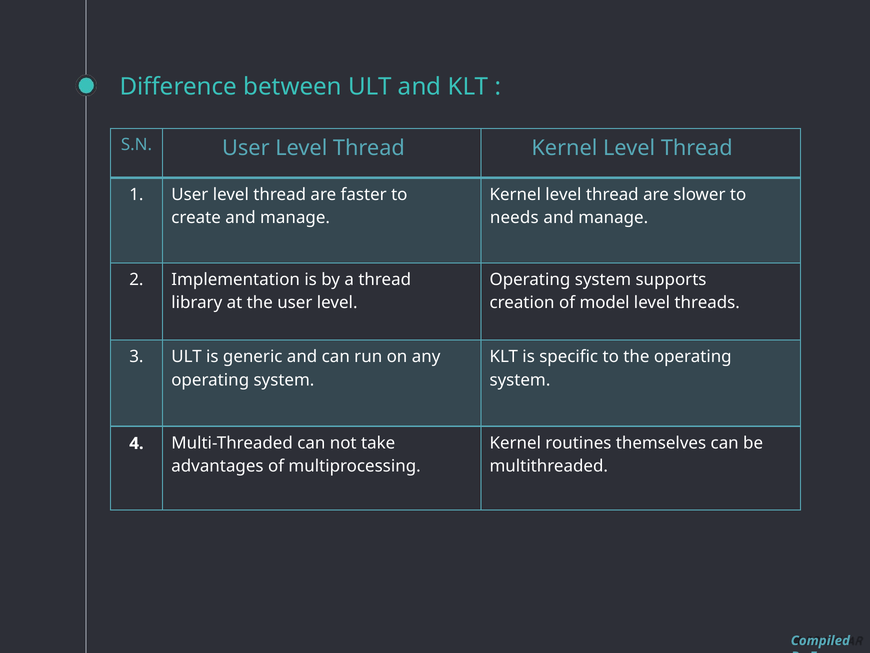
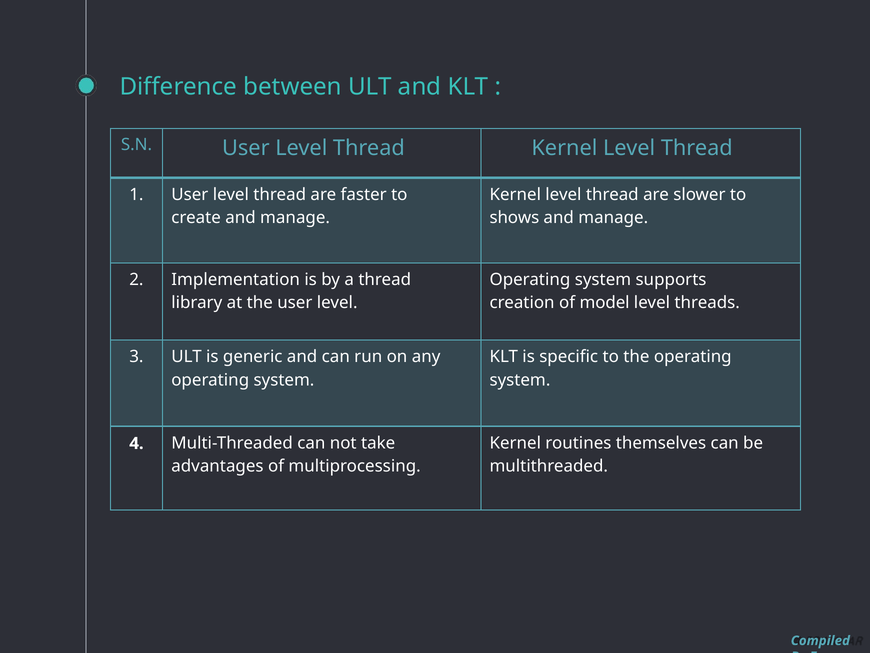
needs: needs -> shows (514, 217)
